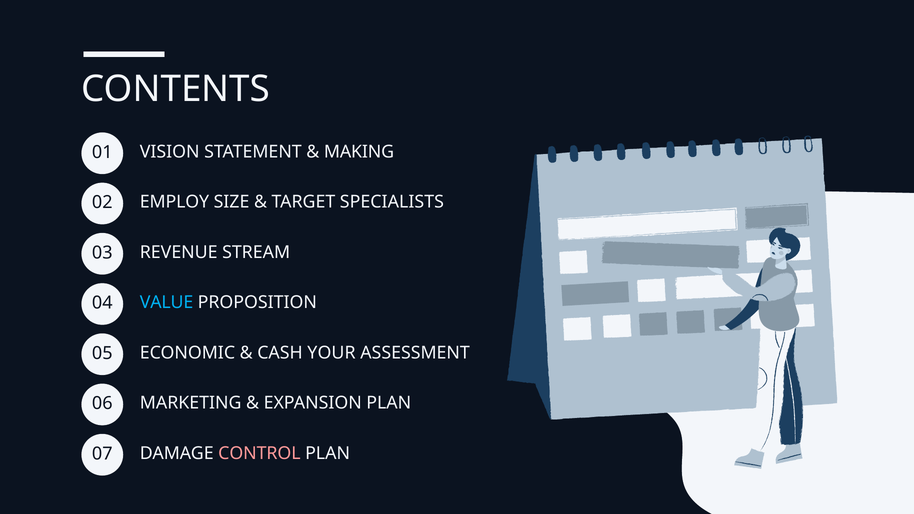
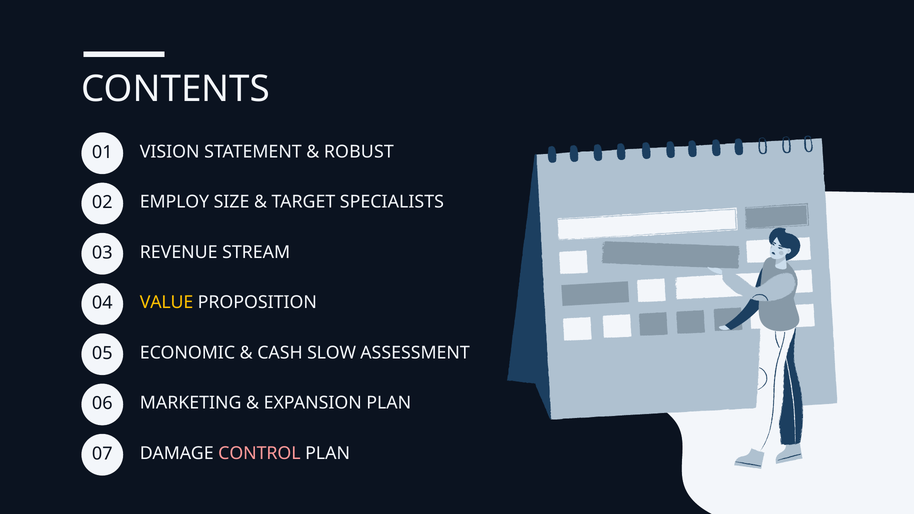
MAKING: MAKING -> ROBUST (359, 152)
VALUE colour: light blue -> yellow (167, 303)
YOUR: YOUR -> SLOW (332, 353)
